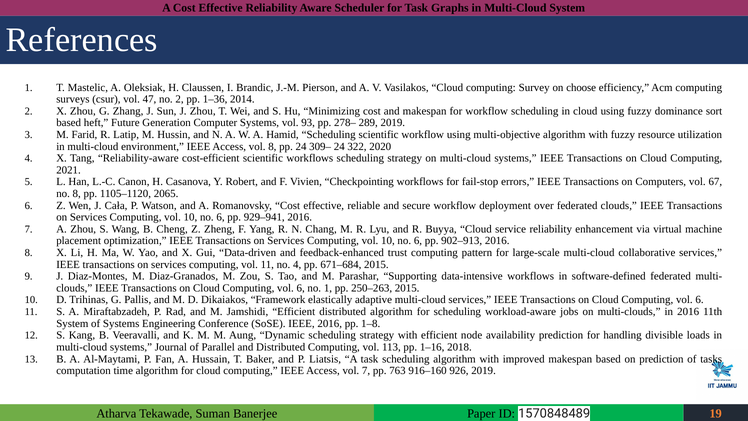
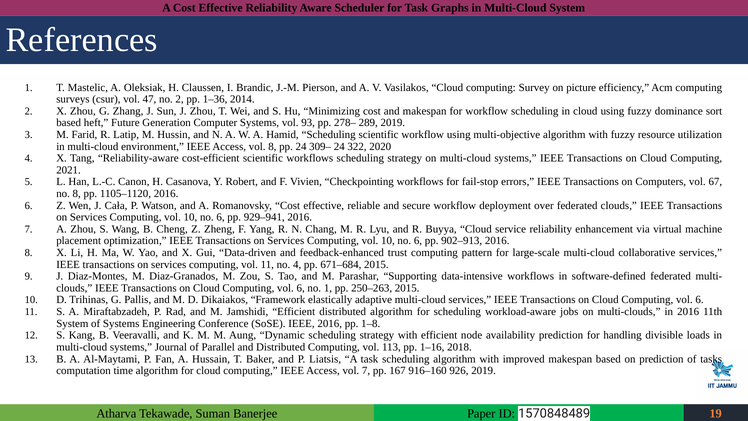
choose: choose -> picture (581, 87)
1105–1120 2065: 2065 -> 2016 (166, 194)
763: 763 -> 167 (397, 370)
